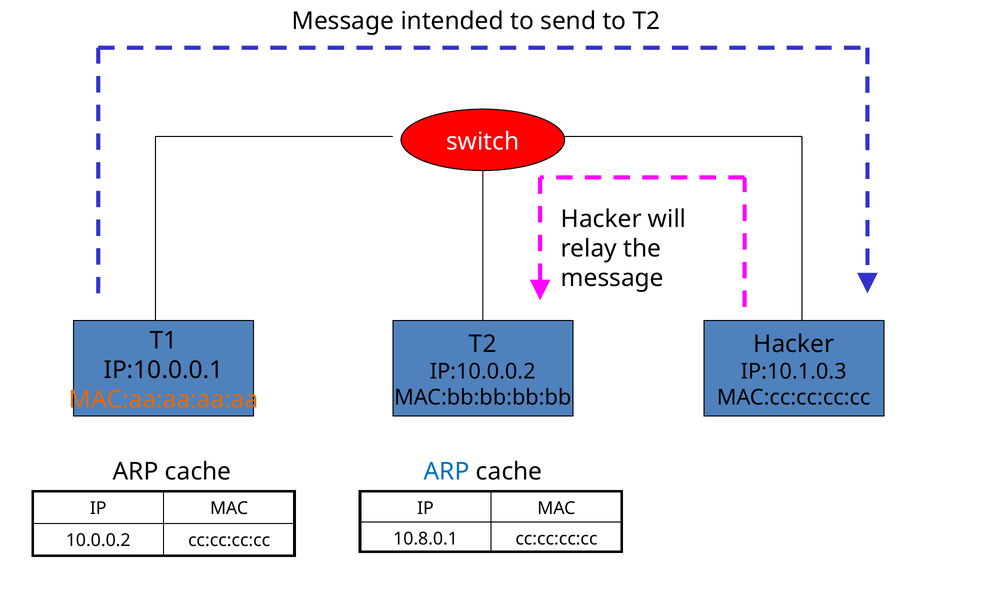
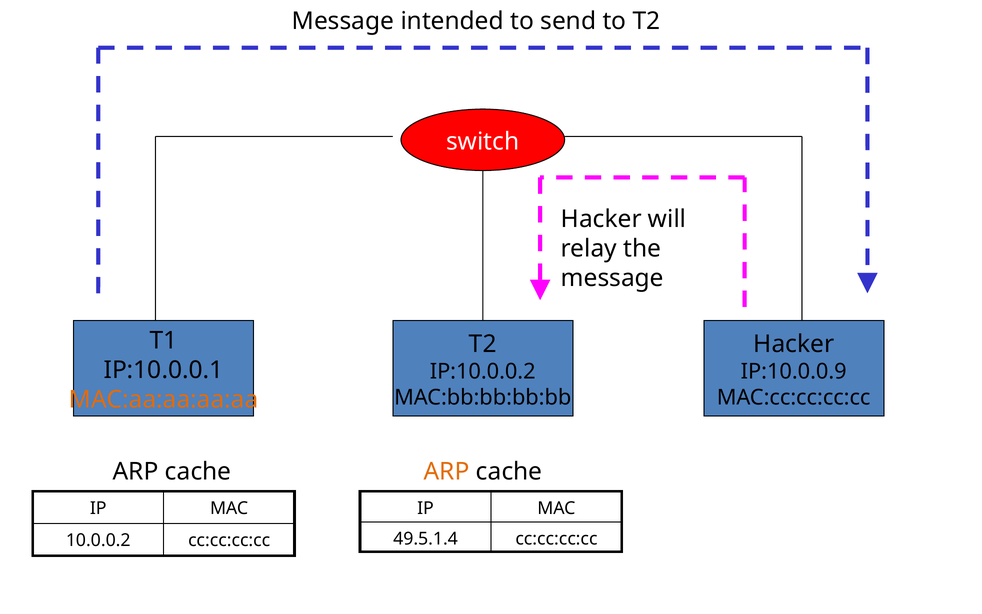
IP:10.1.0.3: IP:10.1.0.3 -> IP:10.0.0.9 (794, 371)
ARP colour: blue -> orange (447, 471)
10.8.0.1: 10.8.0.1 -> 49.5.1.4 (426, 539)
